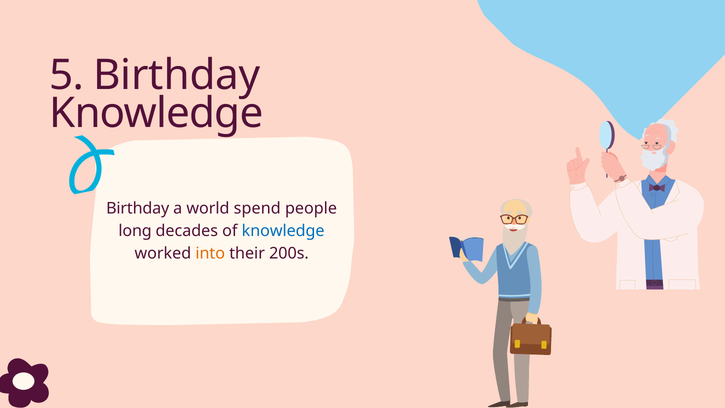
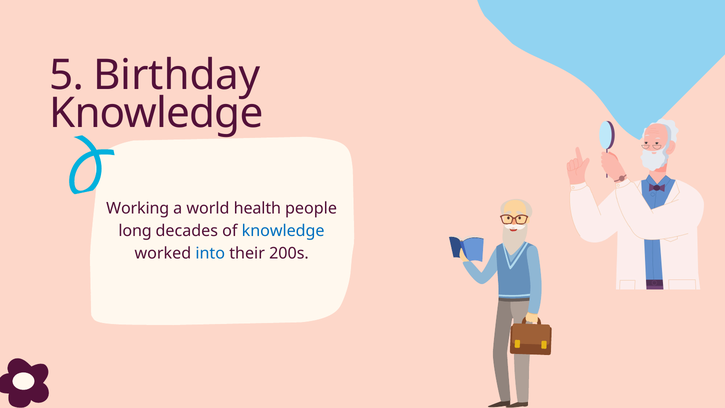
Birthday: Birthday -> Working (138, 208)
spend: spend -> health (257, 208)
into colour: orange -> blue (210, 253)
